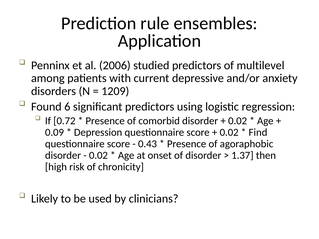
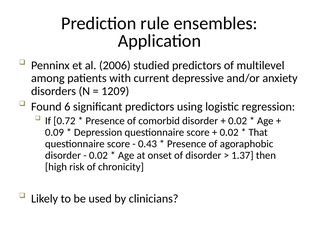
Find: Find -> That (258, 133)
